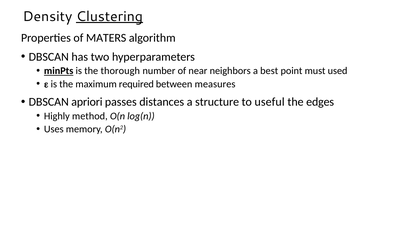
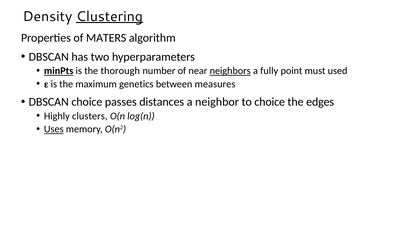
neighbors underline: none -> present (230, 71)
best: best -> fully (269, 71)
required: required -> genetics (136, 84)
DBSCAN apriori: apriori -> choice (87, 102)
structure: structure -> neighbor (217, 102)
to useful: useful -> choice (270, 102)
method: method -> clusters (90, 116)
Uses underline: none -> present (54, 129)
